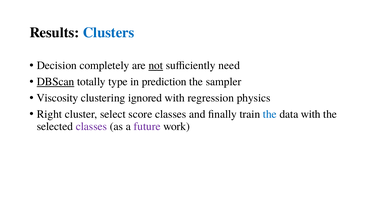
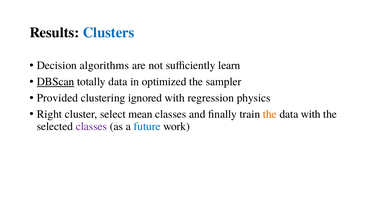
completely: completely -> algorithms (104, 65)
not underline: present -> none (156, 65)
need: need -> learn (229, 65)
totally type: type -> data (118, 82)
prediction: prediction -> optimized (164, 82)
Viscosity: Viscosity -> Provided (57, 98)
score: score -> mean (140, 114)
the colour: blue -> orange (270, 114)
future colour: purple -> blue (147, 126)
